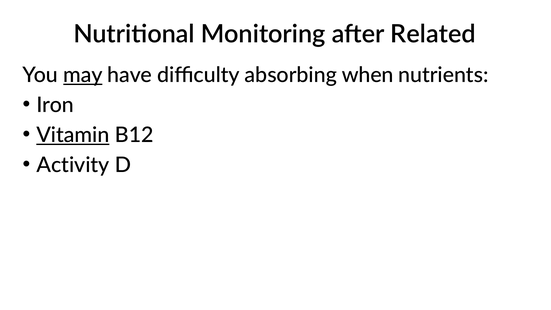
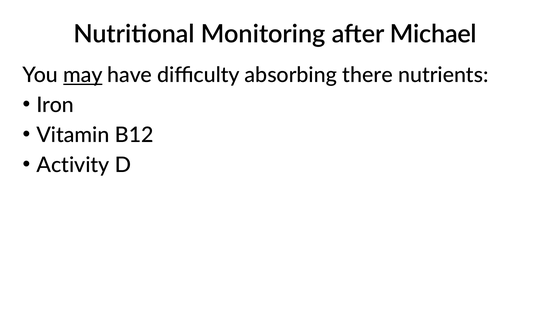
Related: Related -> Michael (433, 34)
when: when -> there (368, 75)
Vitamin underline: present -> none (73, 135)
